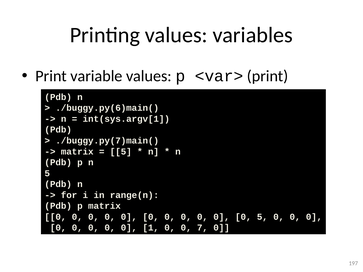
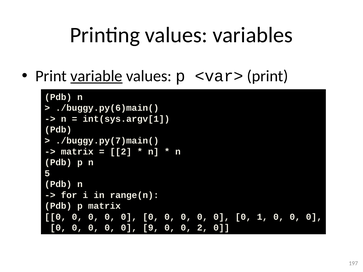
variable underline: none -> present (96, 76)
5: 5 -> 2 (121, 152)
0 5: 5 -> 1 (262, 217)
1: 1 -> 9 (151, 228)
0 7: 7 -> 2 (202, 228)
